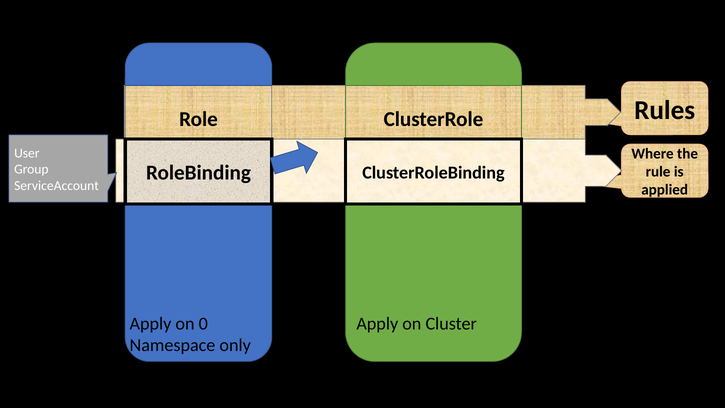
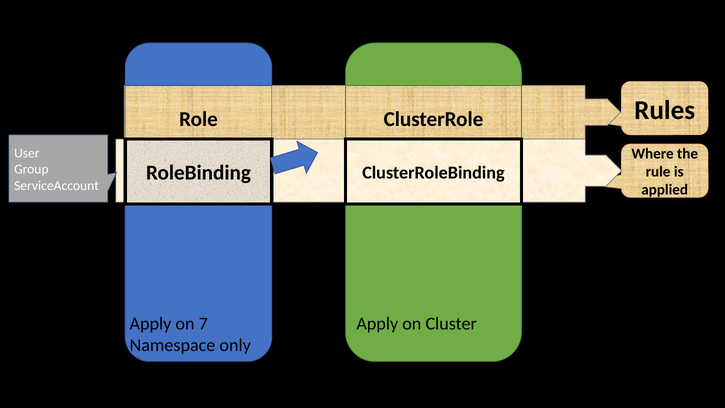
0: 0 -> 7 (203, 324)
